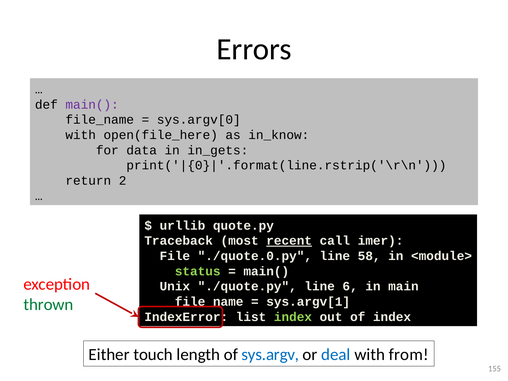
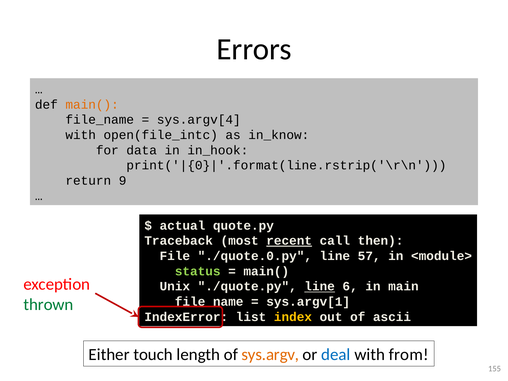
main( colour: purple -> orange (92, 104)
sys.argv[0: sys.argv[0 -> sys.argv[4 (199, 120)
open(file_here: open(file_here -> open(file_intc (161, 135)
in_gets: in_gets -> in_hook (218, 150)
2: 2 -> 9 (123, 181)
urllib: urllib -> actual (182, 225)
imer: imer -> then (381, 241)
58: 58 -> 57 (369, 256)
line underline: none -> present (320, 286)
index colour: light green -> yellow (293, 317)
of index: index -> ascii (392, 317)
sys.argv colour: blue -> orange (270, 355)
